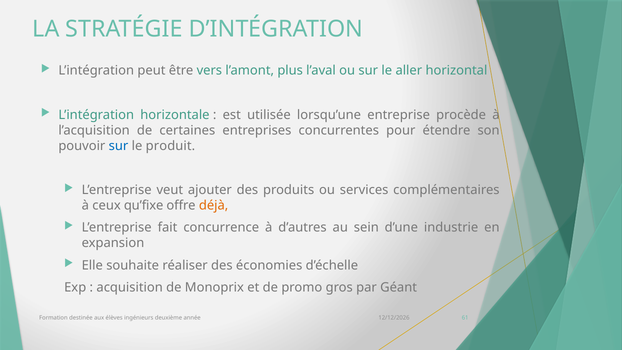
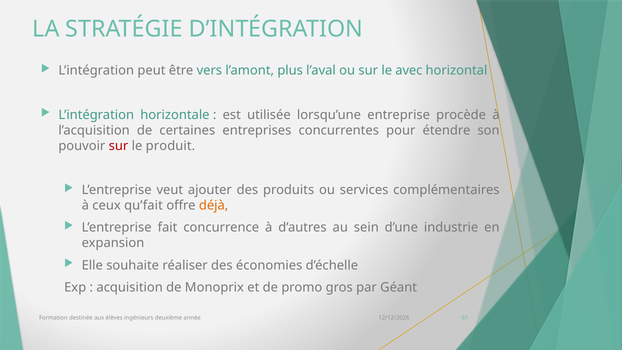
aller: aller -> avec (409, 71)
sur colour: blue -> red (119, 146)
qu’fixe: qu’fixe -> qu’fait (144, 205)
